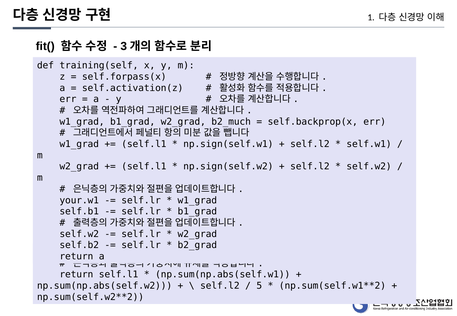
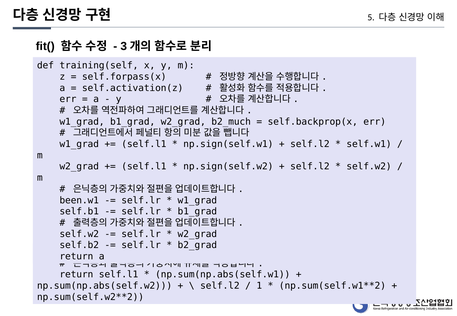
1: 1 -> 5 (371, 17)
your.w1: your.w1 -> been.w1 (79, 200)
5: 5 -> 1 (259, 286)
